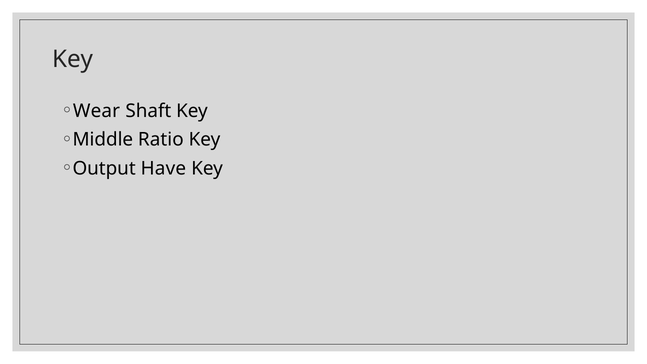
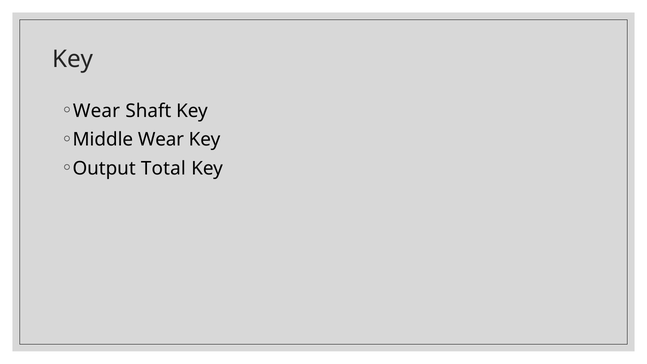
Middle Ratio: Ratio -> Wear (161, 140)
Have: Have -> Total (163, 168)
